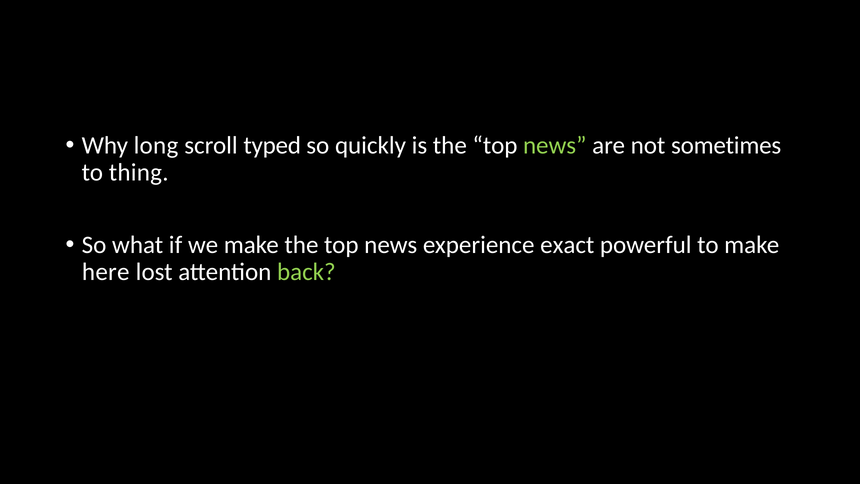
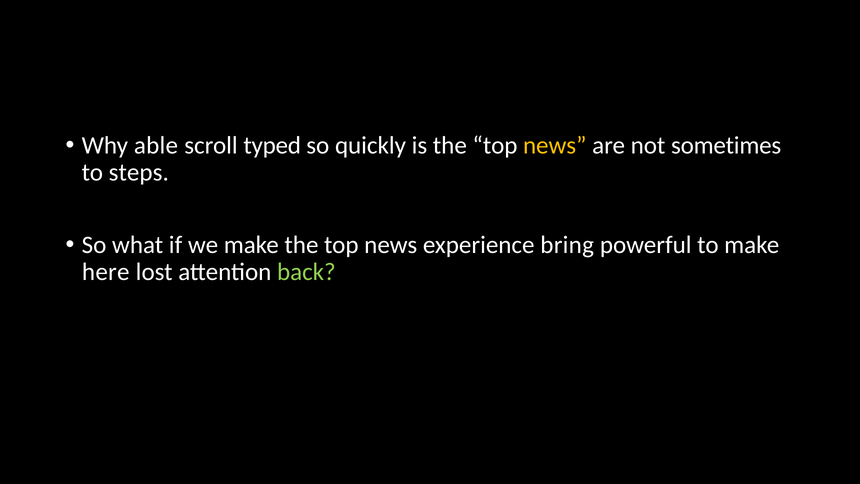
long: long -> able (156, 145)
news colour: light green -> yellow (555, 145)
thing: thing -> steps (139, 172)
exact: exact -> bring (567, 245)
